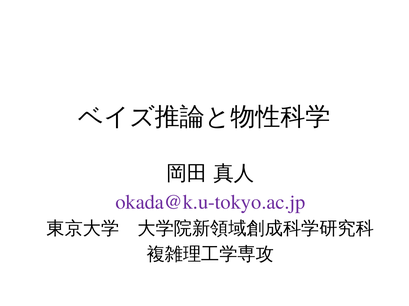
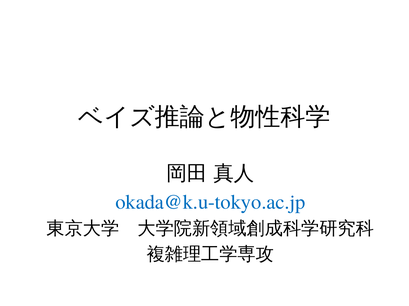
okada@k.u-tokyo.ac.jp colour: purple -> blue (210, 203)
